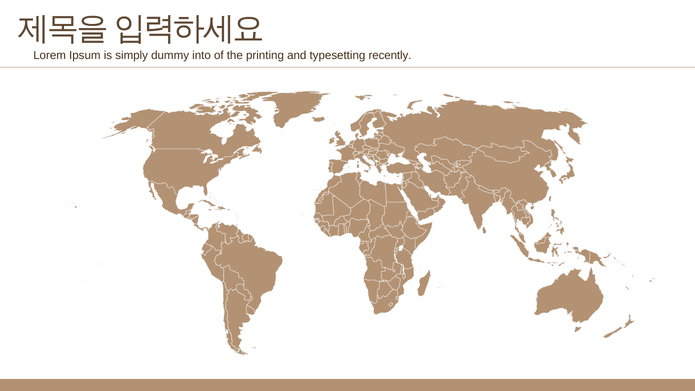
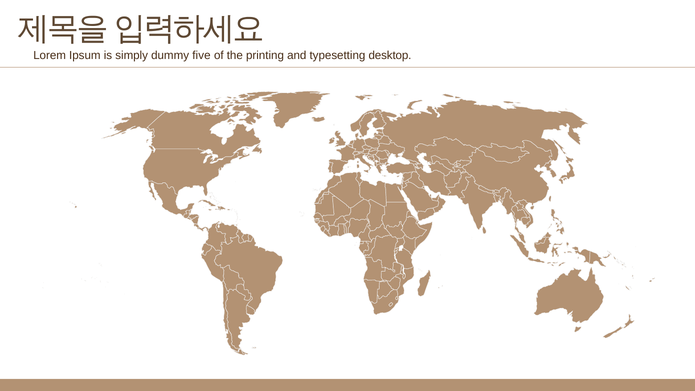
into: into -> five (201, 55)
recently: recently -> desktop (390, 55)
